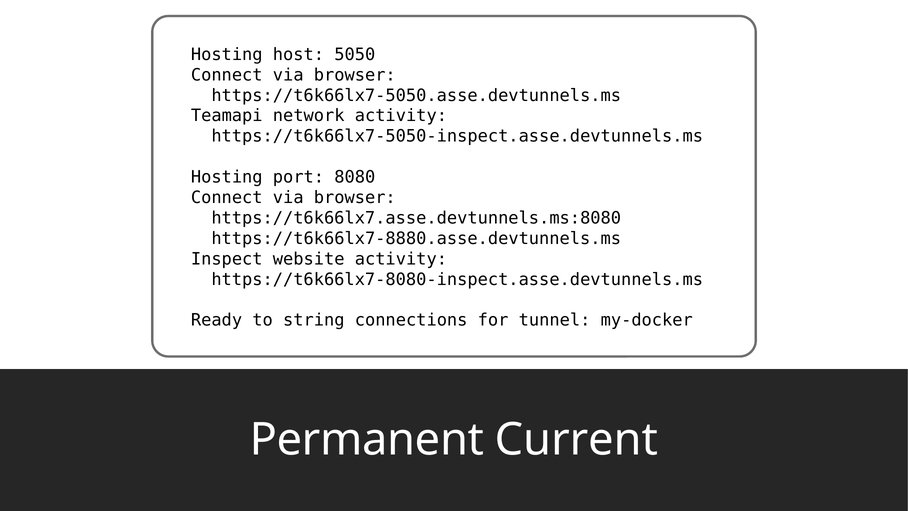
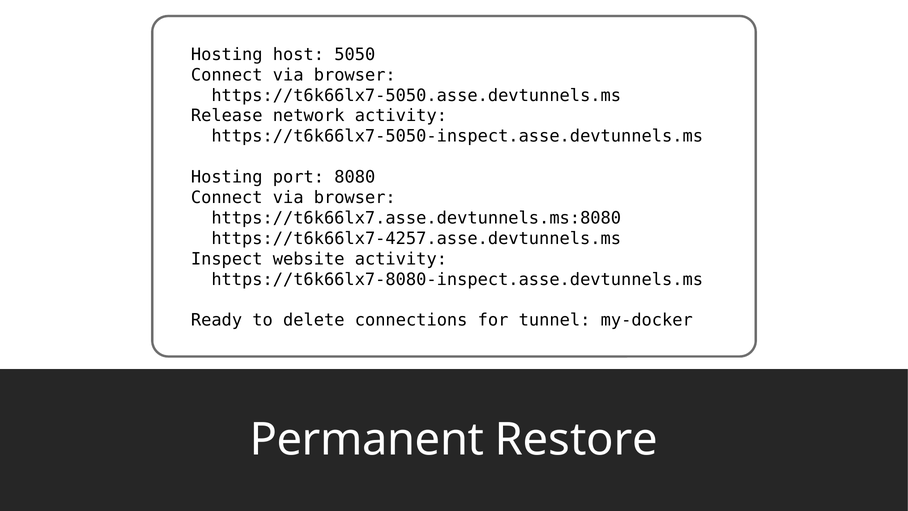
Teamapi: Teamapi -> Release (227, 116)
https://t6k66lx7-8880.asse.devtunnels.ms: https://t6k66lx7-8880.asse.devtunnels.ms -> https://t6k66lx7-4257.asse.devtunnels.ms (416, 238)
string: string -> delete (314, 320)
Current: Current -> Restore (576, 440)
